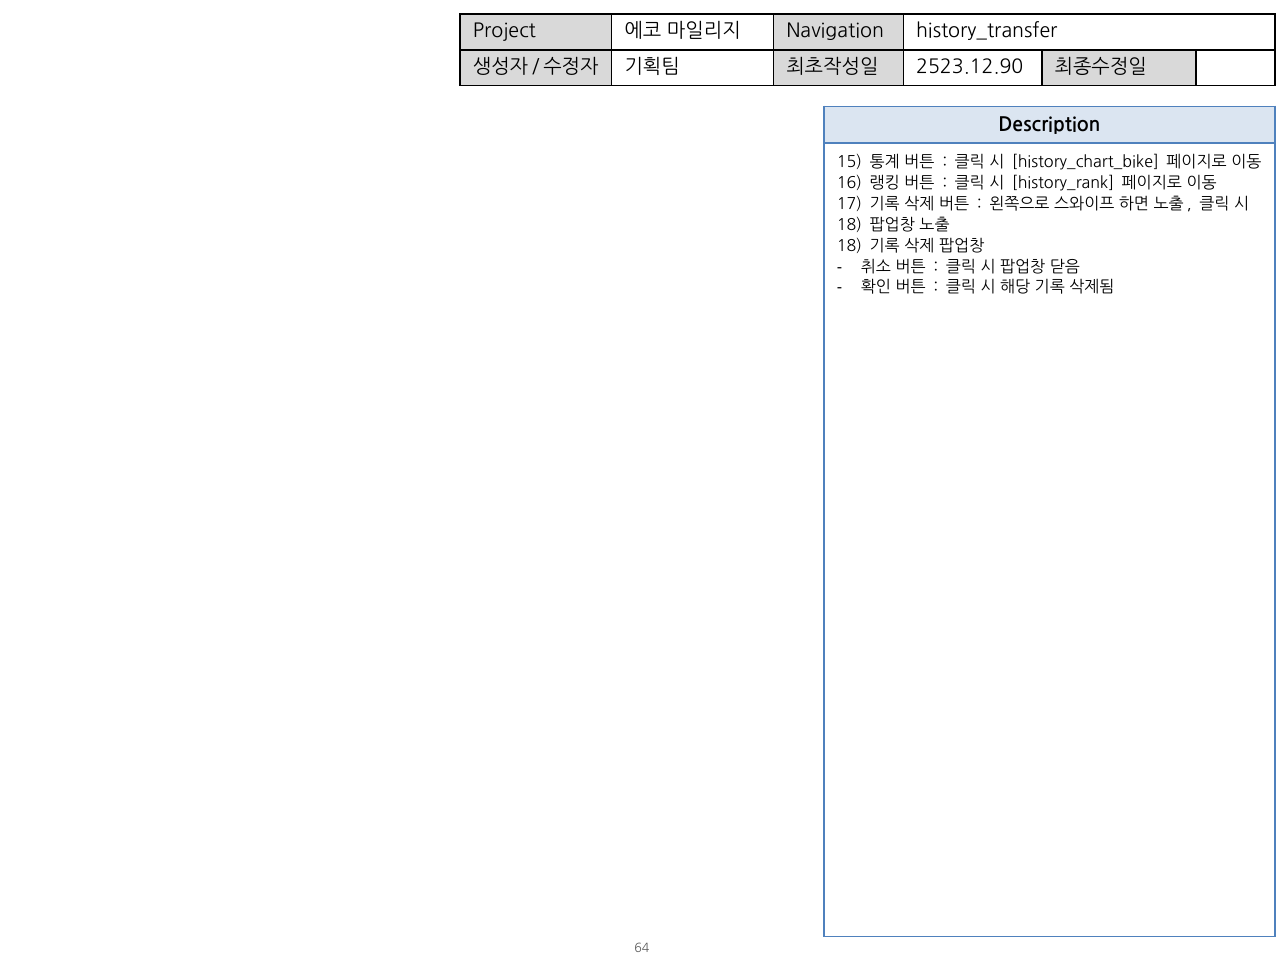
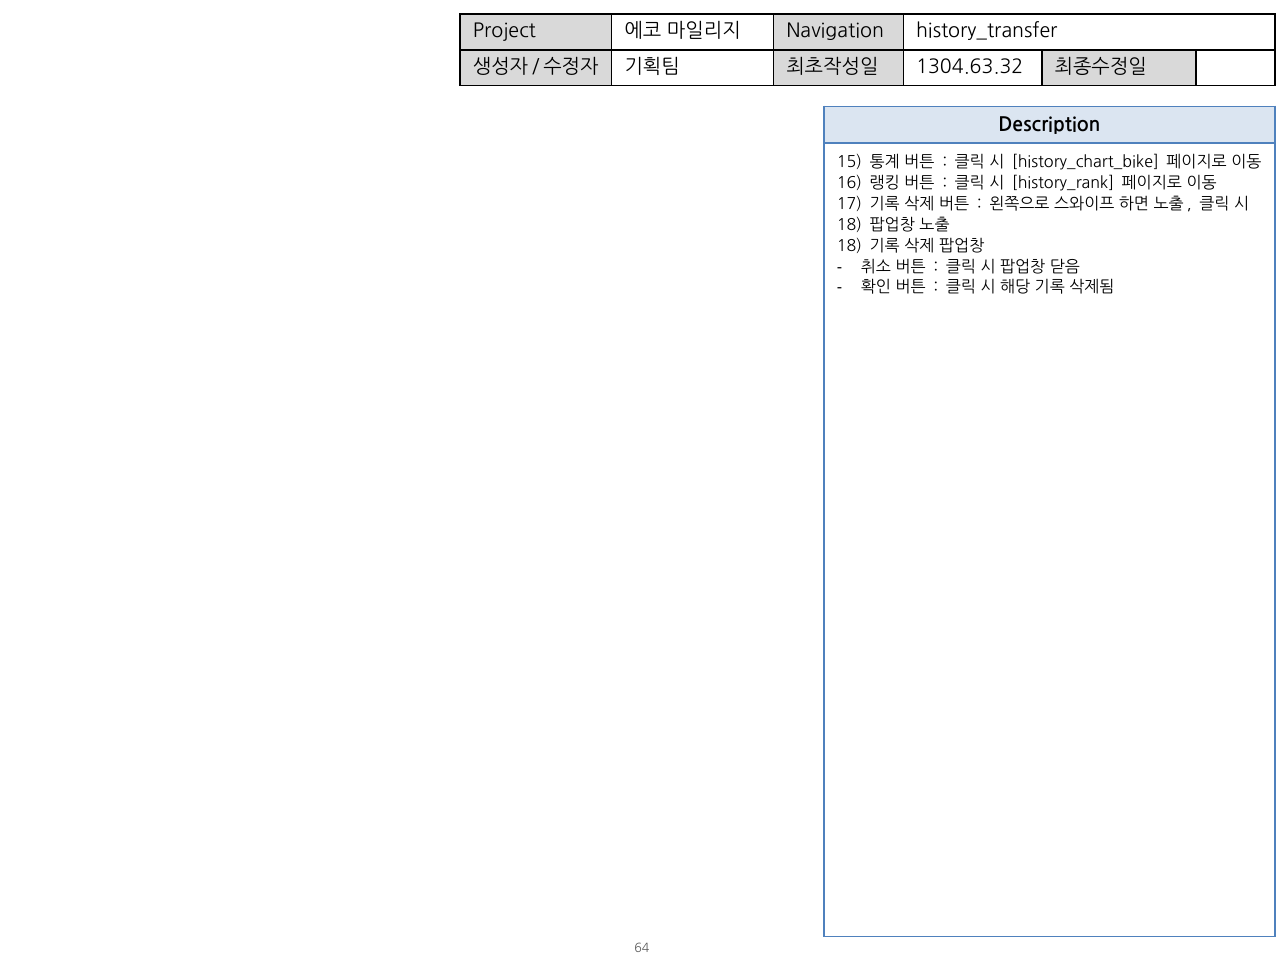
2523.12.90: 2523.12.90 -> 1304.63.32 (970, 67)
